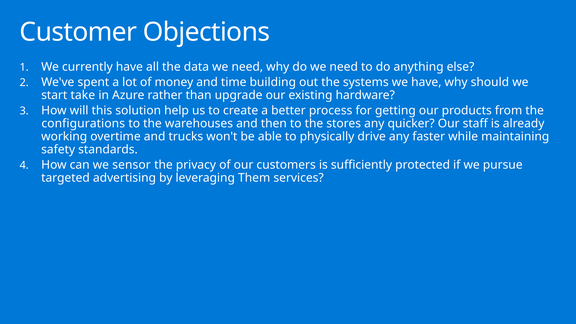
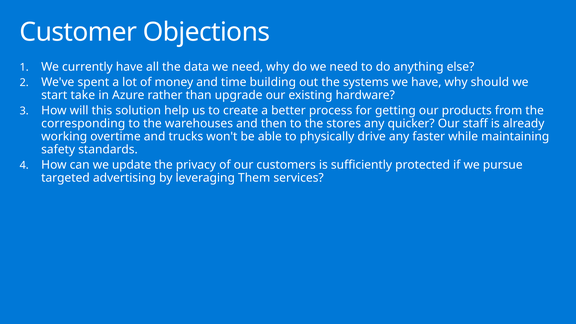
configurations: configurations -> corresponding (83, 124)
sensor: sensor -> update (132, 165)
